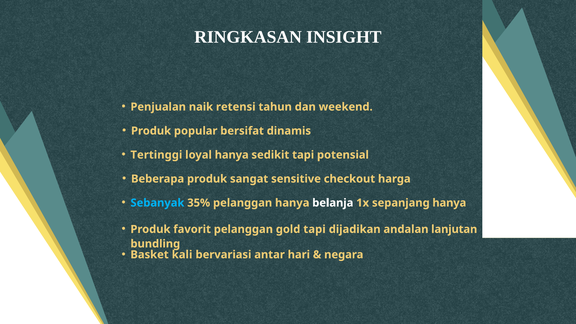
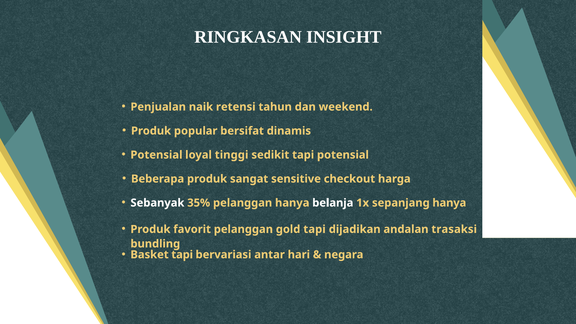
Tertinggi: Tertinggi -> Potensial (156, 155)
loyal hanya: hanya -> tinggi (232, 155)
Sebanyak colour: light blue -> white (157, 203)
lanjutan: lanjutan -> trasaksi (454, 229)
Basket kali: kali -> tapi (182, 255)
